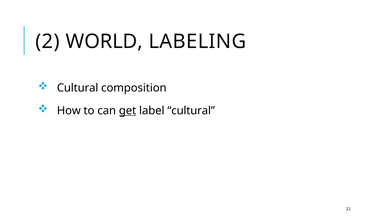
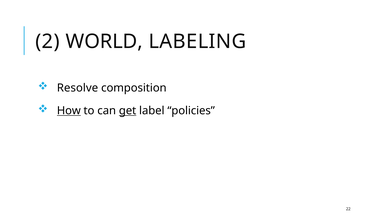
Cultural: Cultural -> Resolve (78, 88)
How underline: none -> present (69, 111)
label cultural: cultural -> policies (191, 111)
